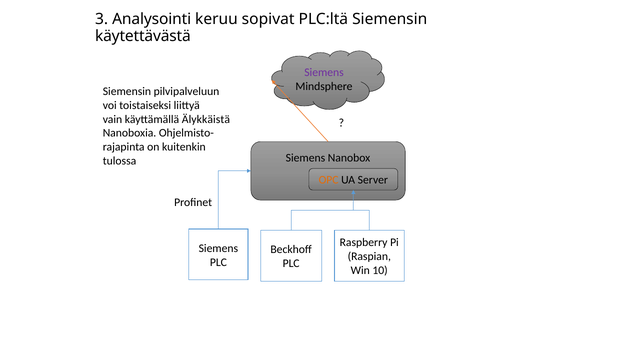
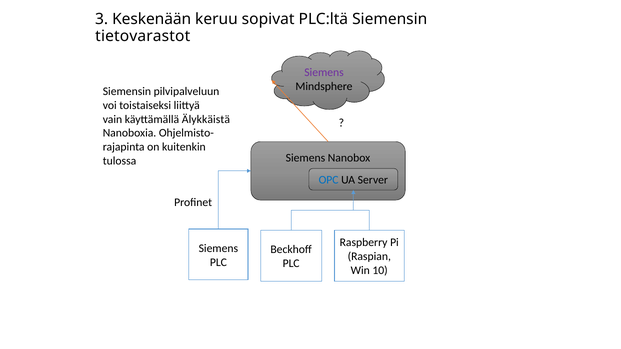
Analysointi: Analysointi -> Keskenään (152, 19)
käytettävästä: käytettävästä -> tietovarastot (143, 36)
OPC colour: orange -> blue (329, 180)
